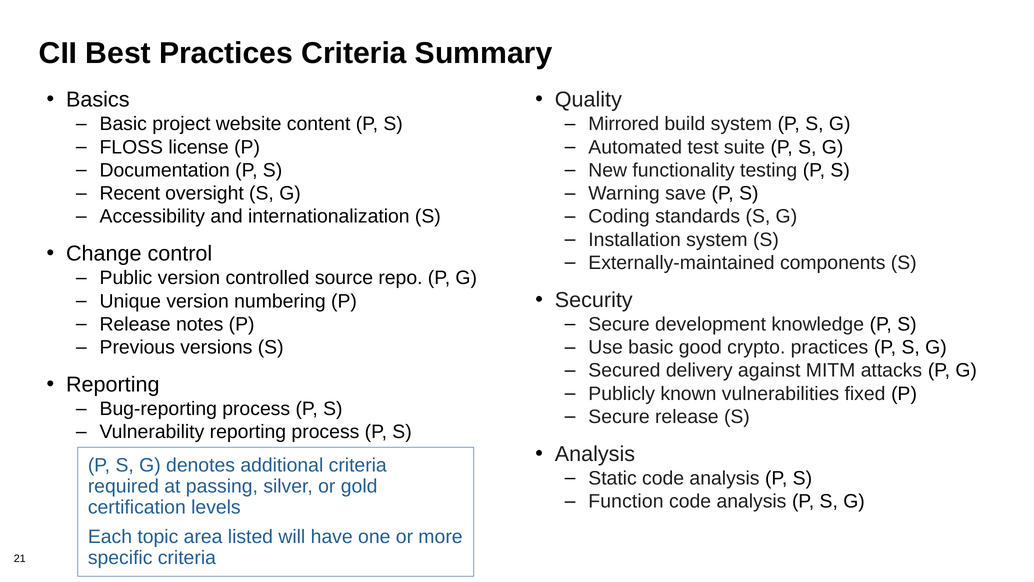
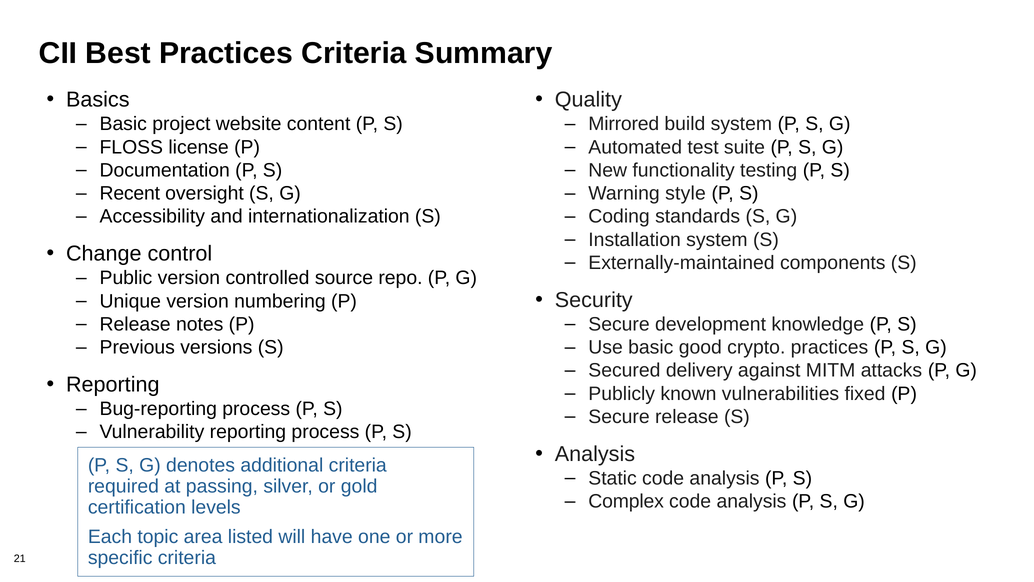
save: save -> style (685, 193)
Function: Function -> Complex (626, 501)
